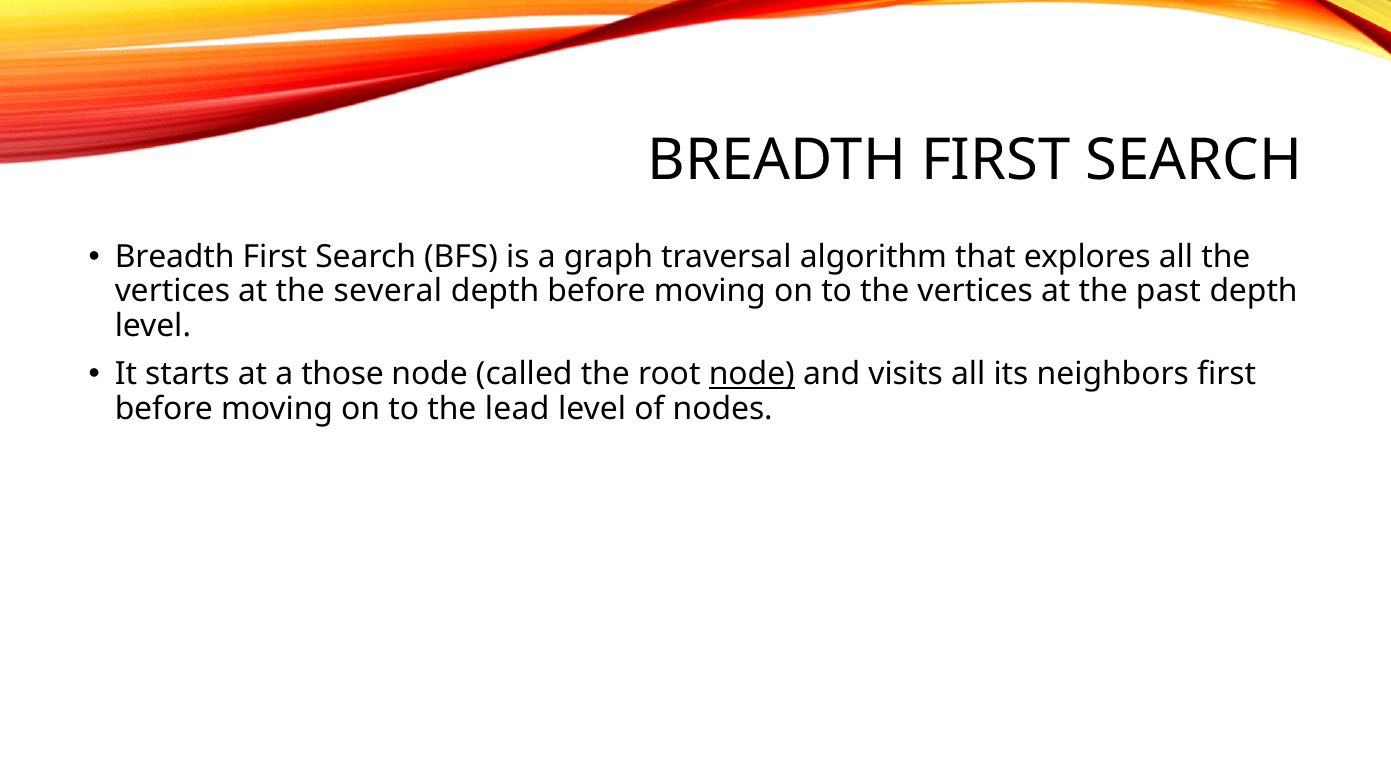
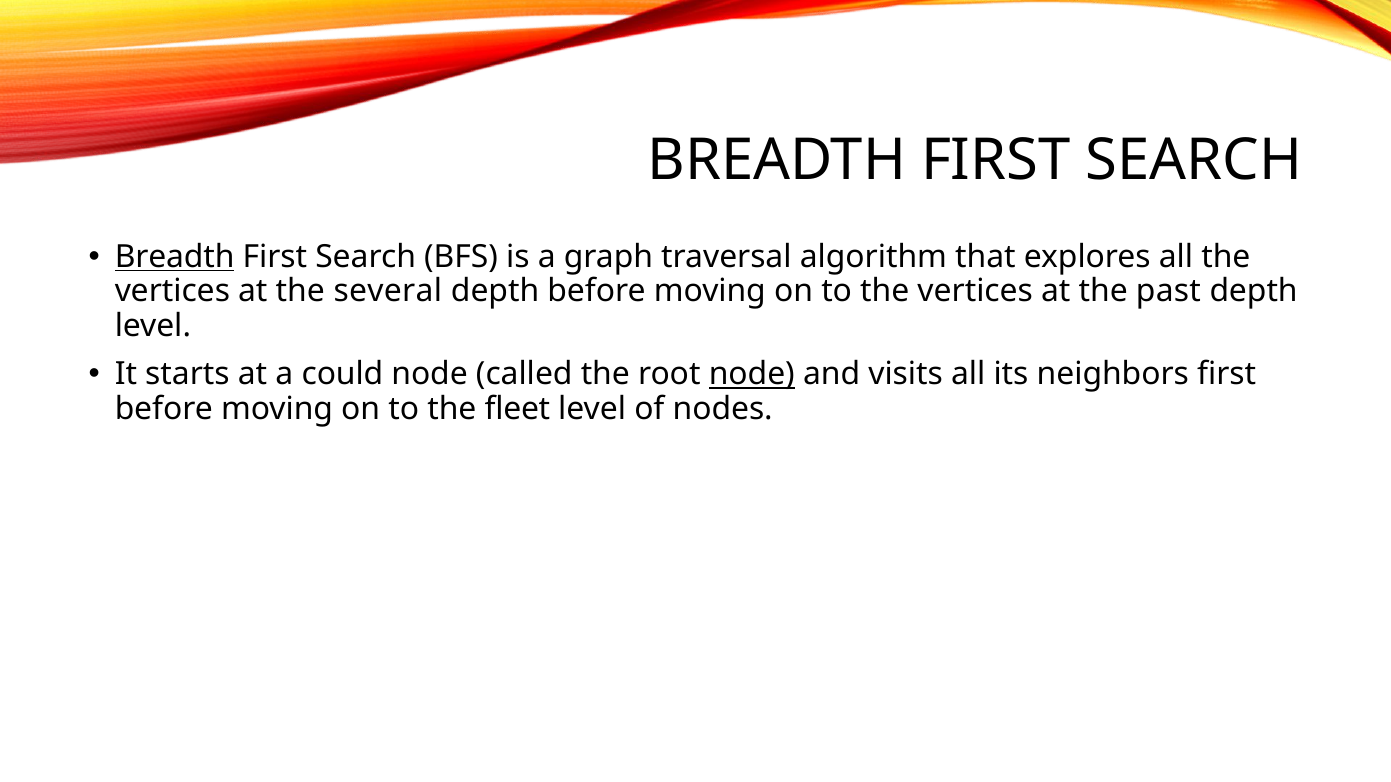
Breadth underline: none -> present (175, 257)
those: those -> could (342, 375)
lead: lead -> fleet (517, 409)
